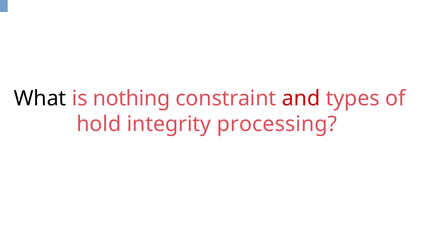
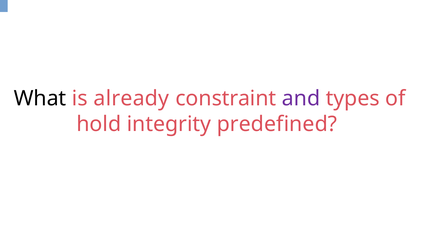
nothing: nothing -> already (131, 99)
and colour: red -> purple (301, 99)
processing: processing -> predefined (277, 124)
